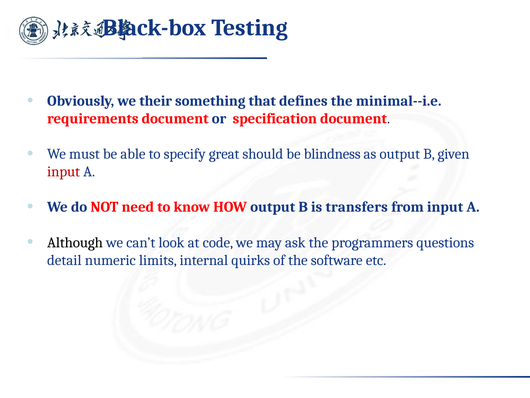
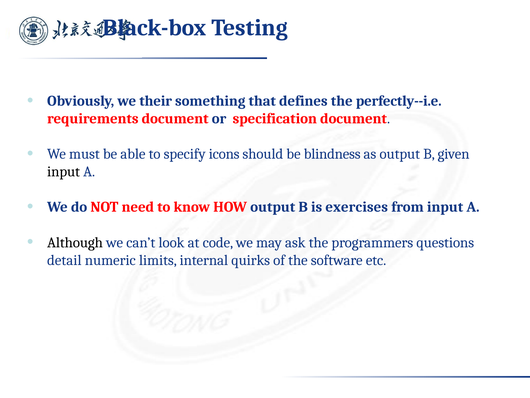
minimal--i.e: minimal--i.e -> perfectly--i.e (399, 101)
great: great -> icons (224, 154)
input colour: red -> black (64, 171)
transfers: transfers -> exercises (357, 207)
